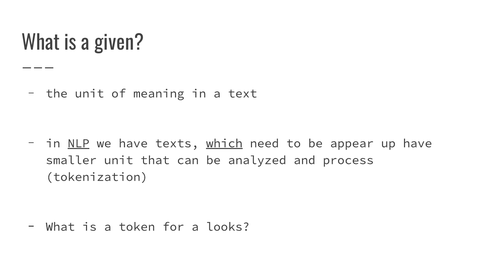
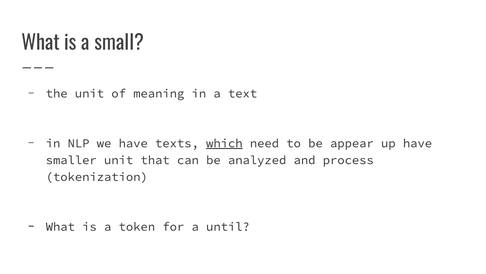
given: given -> small (119, 43)
NLP underline: present -> none (79, 143)
looks: looks -> until (228, 226)
